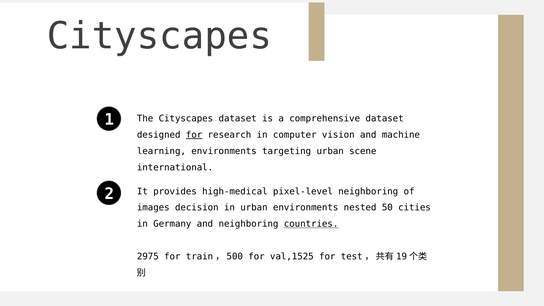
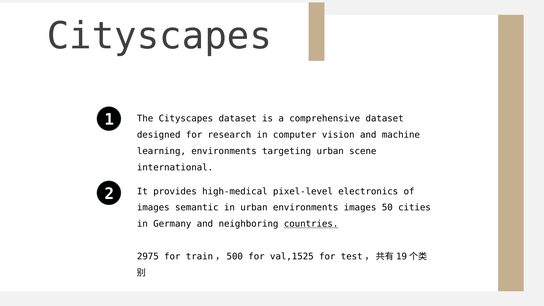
for underline: present -> none (194, 135)
pixel-level neighboring: neighboring -> electronics (368, 191)
decision: decision -> semantic (197, 208)
environments nested: nested -> images (360, 208)
